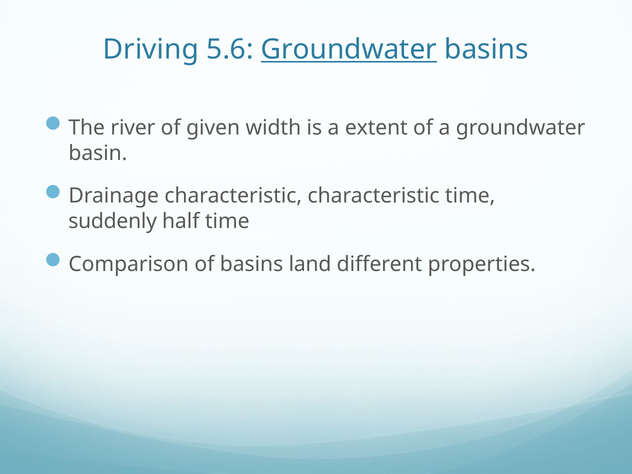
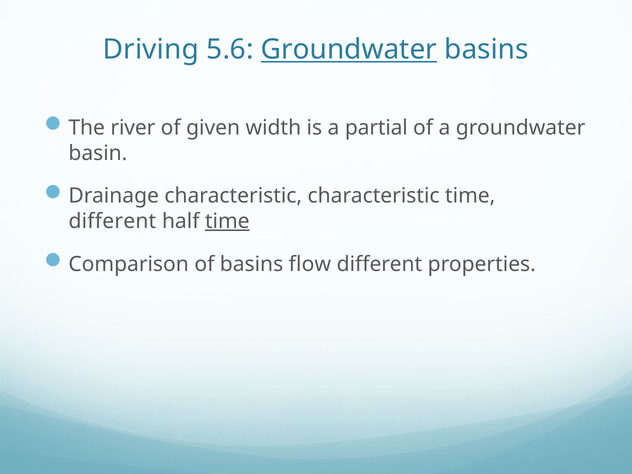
extent: extent -> partial (376, 128)
suddenly: suddenly -> different (112, 221)
time underline: none -> present (227, 221)
land: land -> flow (310, 264)
